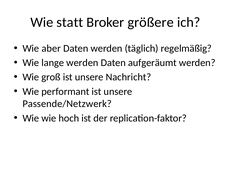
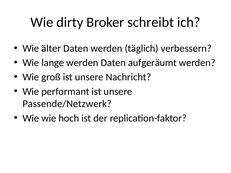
statt: statt -> dirty (70, 22)
größere: größere -> schreibt (151, 22)
aber: aber -> älter (51, 48)
regelmäßig: regelmäßig -> verbessern (186, 48)
